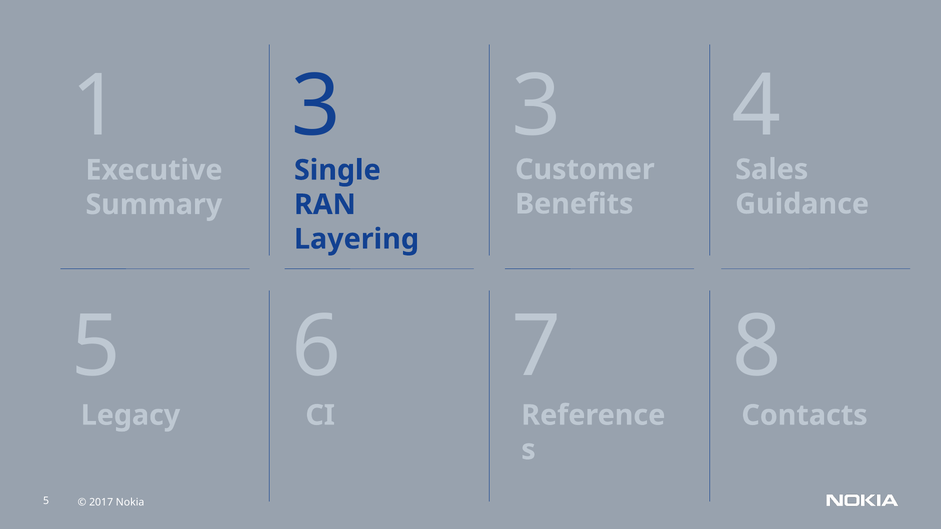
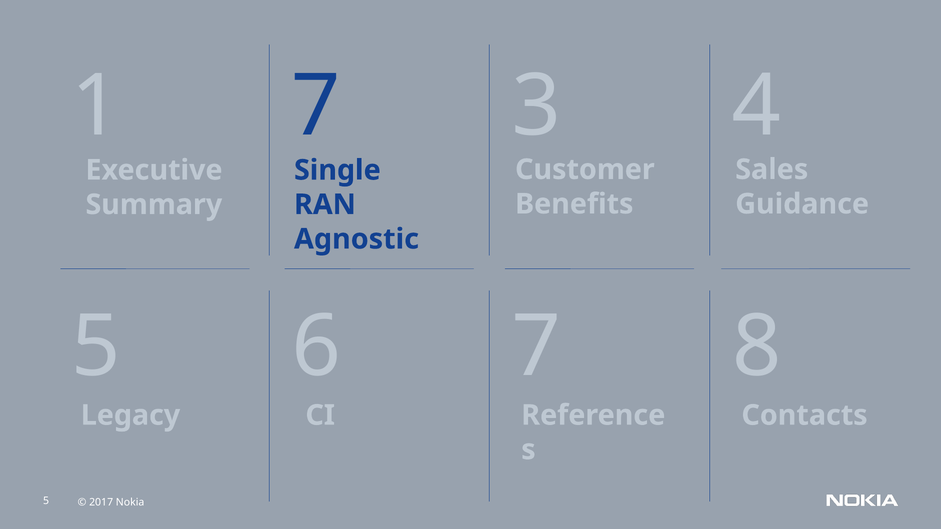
1 3: 3 -> 7 (316, 106)
Layering: Layering -> Agnostic (357, 239)
